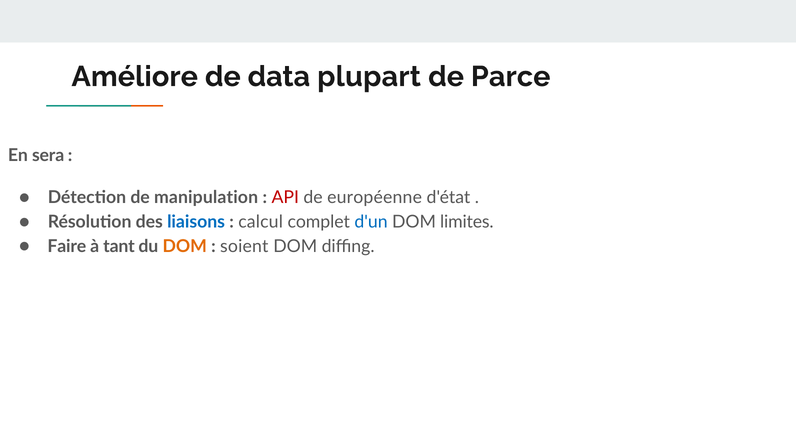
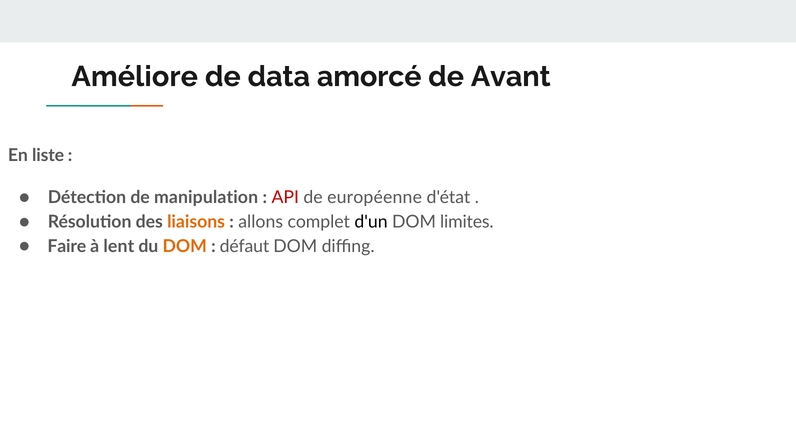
plupart: plupart -> amorcé (369, 77)
Parce: Parce -> Avant (511, 77)
sera: sera -> liste (48, 155)
liaisons colour: blue -> orange (196, 222)
calcul: calcul -> allons (261, 222)
d'un colour: blue -> black (371, 222)
tant: tant -> lent (119, 246)
soient: soient -> défaut (244, 246)
